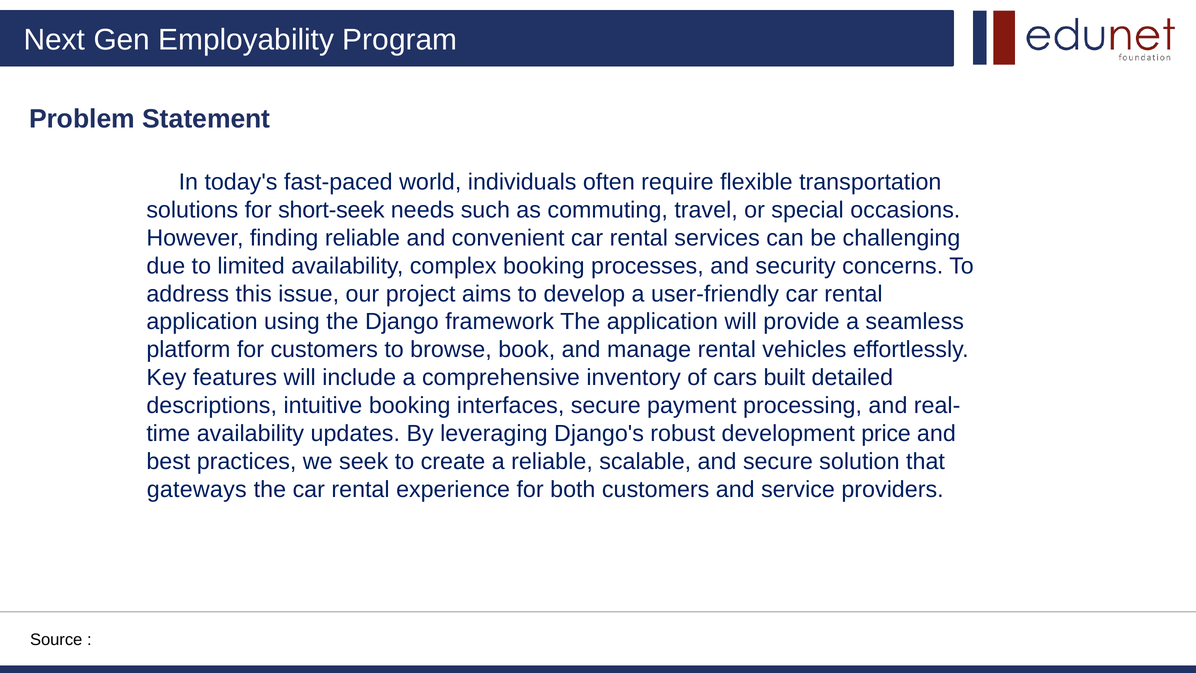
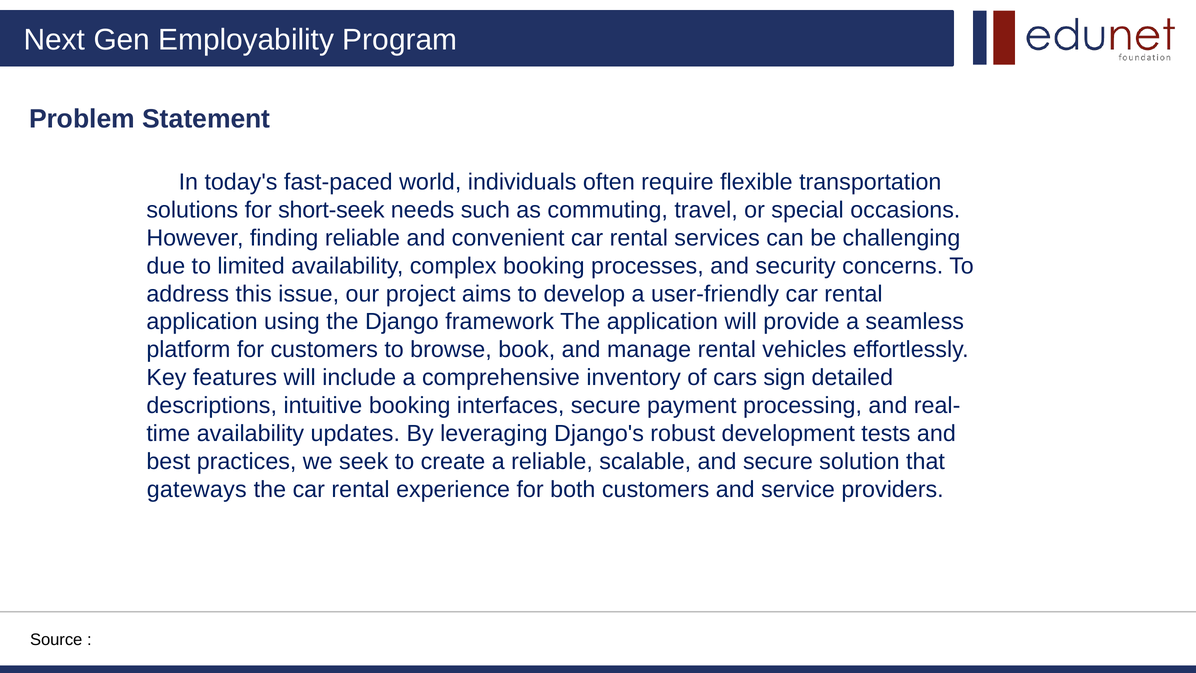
built: built -> sign (784, 377)
price: price -> tests (886, 433)
